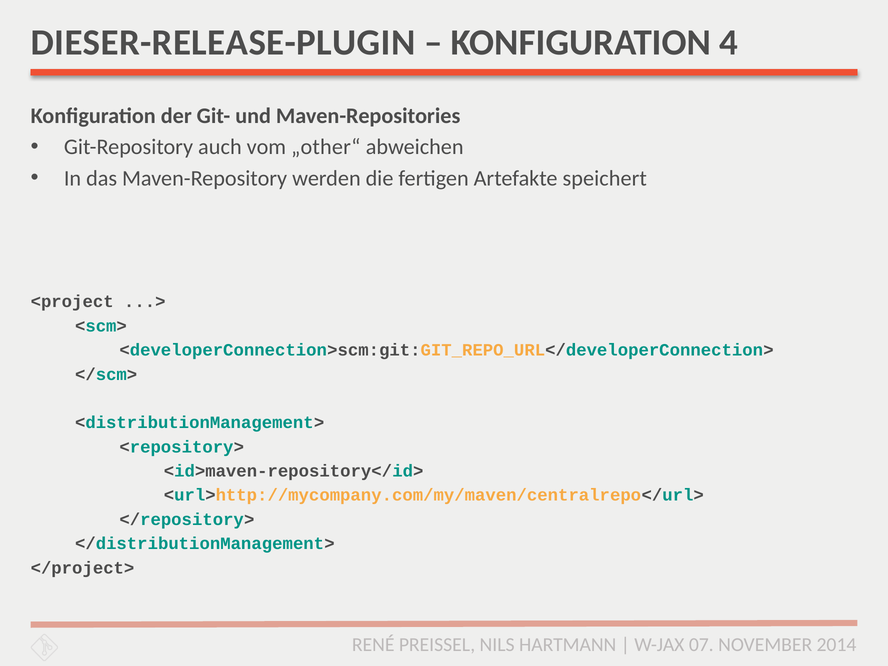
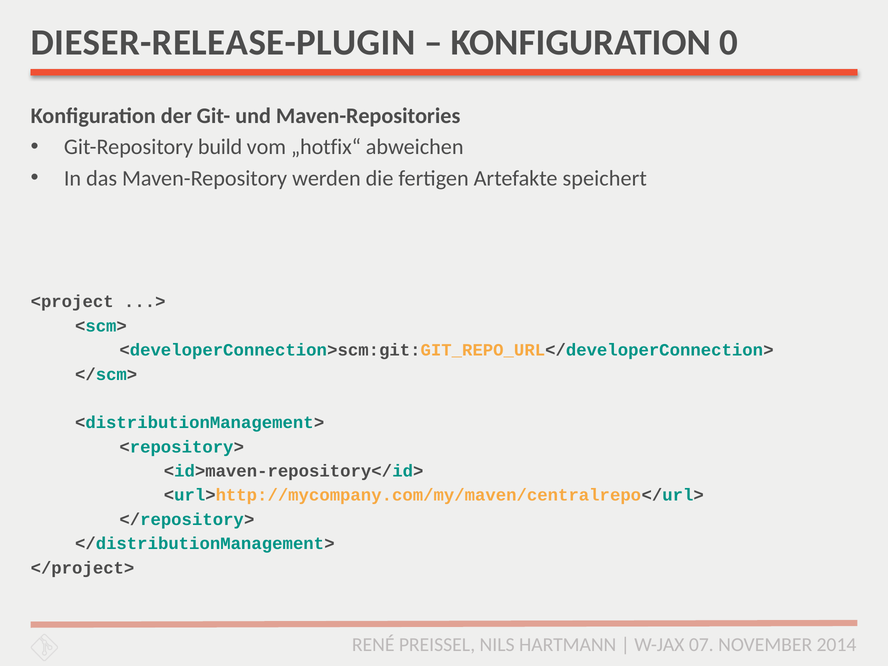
4: 4 -> 0 (729, 43)
auch: auch -> build (220, 147)
„other“: „other“ -> „hotfix“ (326, 147)
